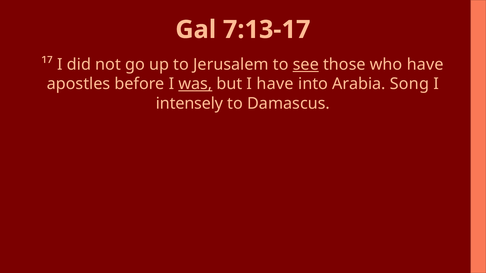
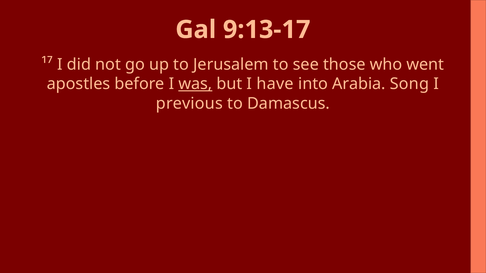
7:13-17: 7:13-17 -> 9:13-17 (267, 30)
see underline: present -> none (306, 65)
who have: have -> went (425, 65)
intensely: intensely -> previous (189, 103)
